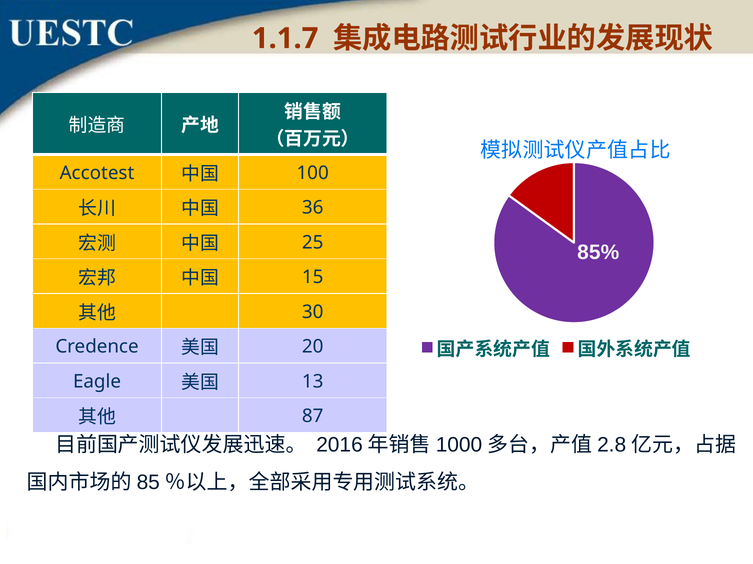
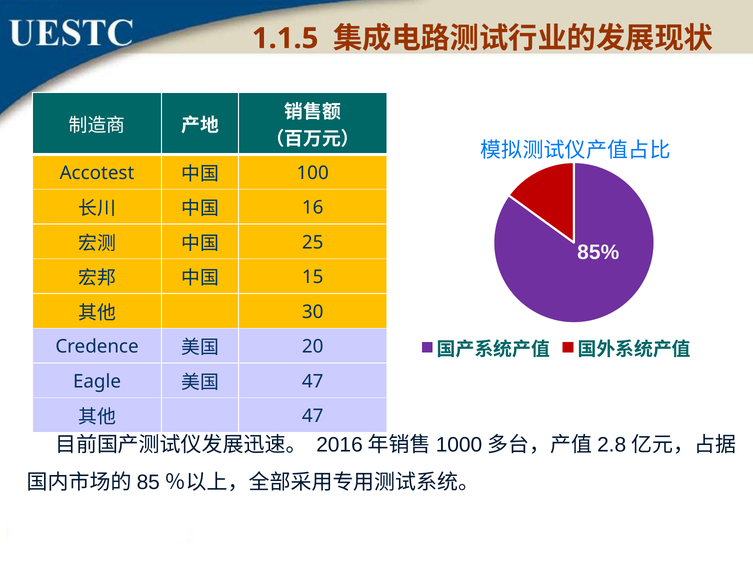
1.1.7: 1.1.7 -> 1.1.5 (285, 38)
36: 36 -> 16 (313, 208)
13: 13 -> 47 (313, 382)
87: 87 -> 47 (313, 417)
